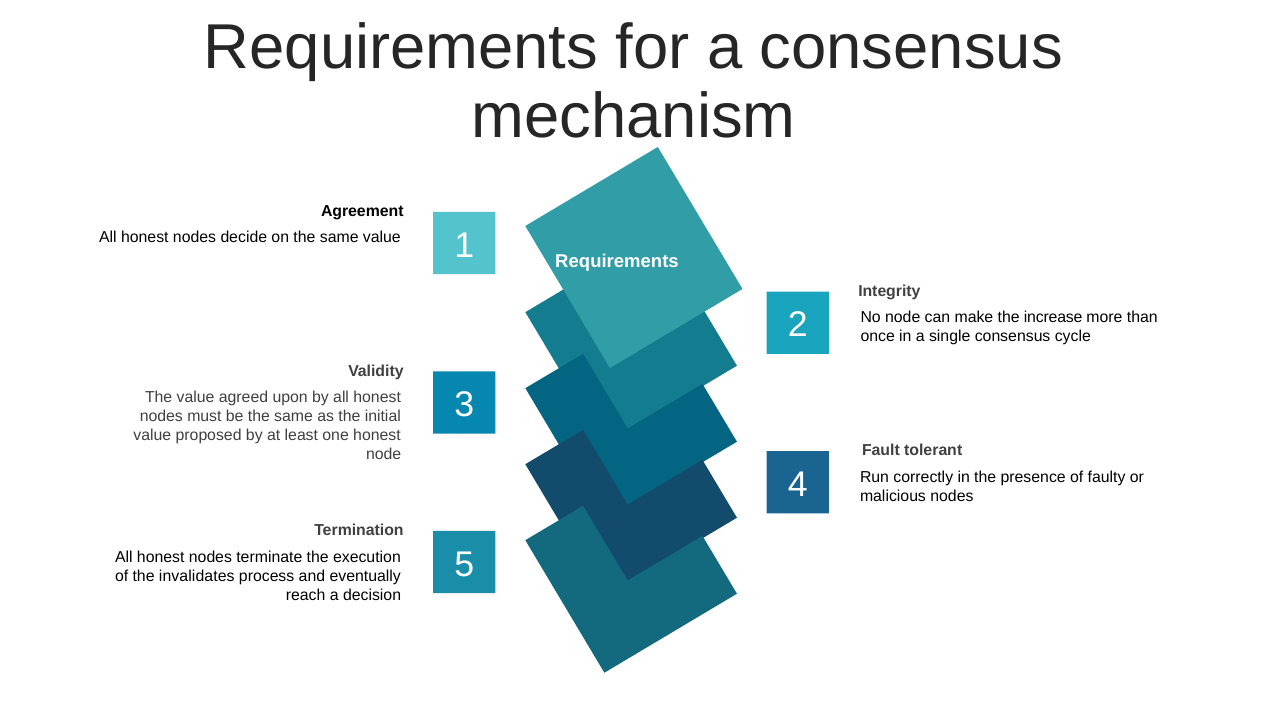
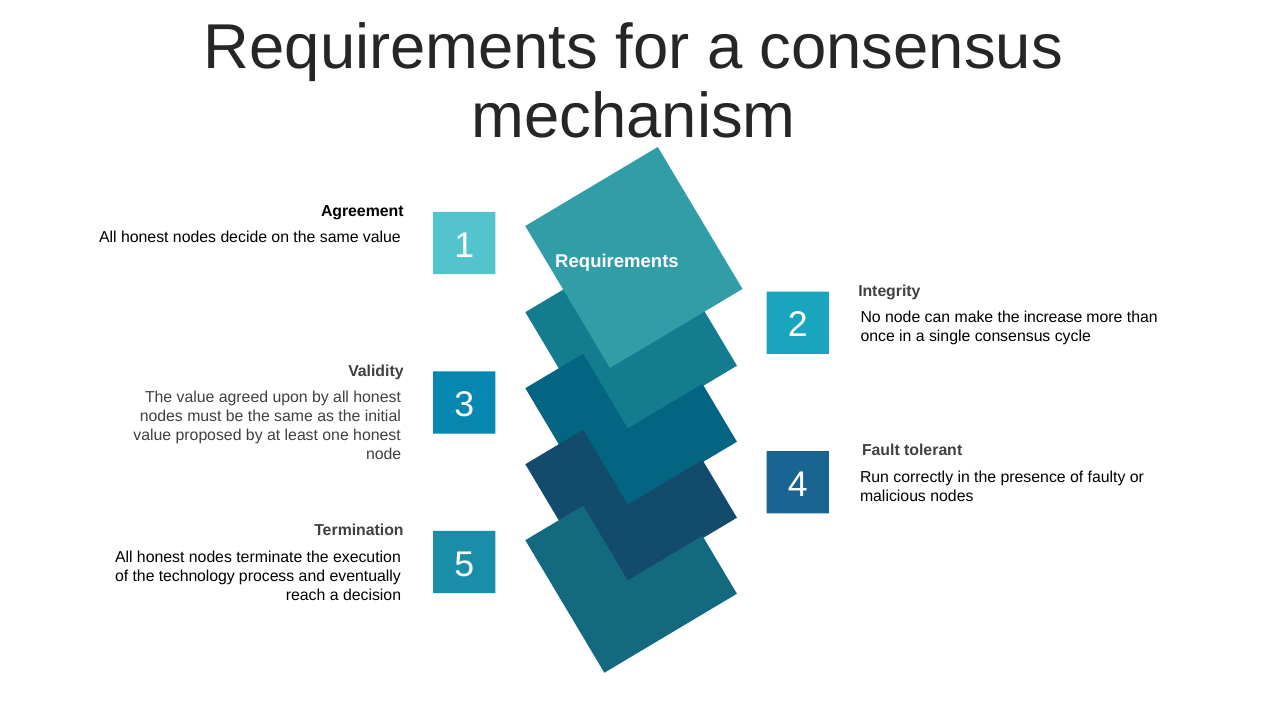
invalidates: invalidates -> technology (197, 576)
